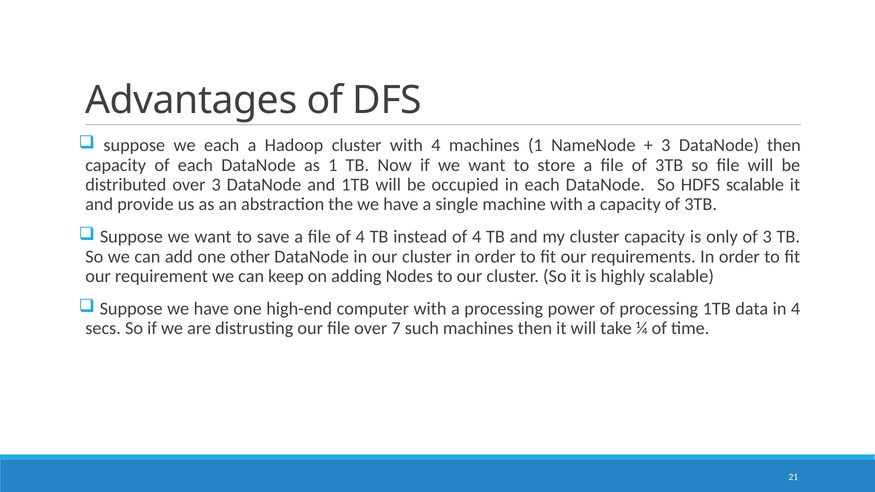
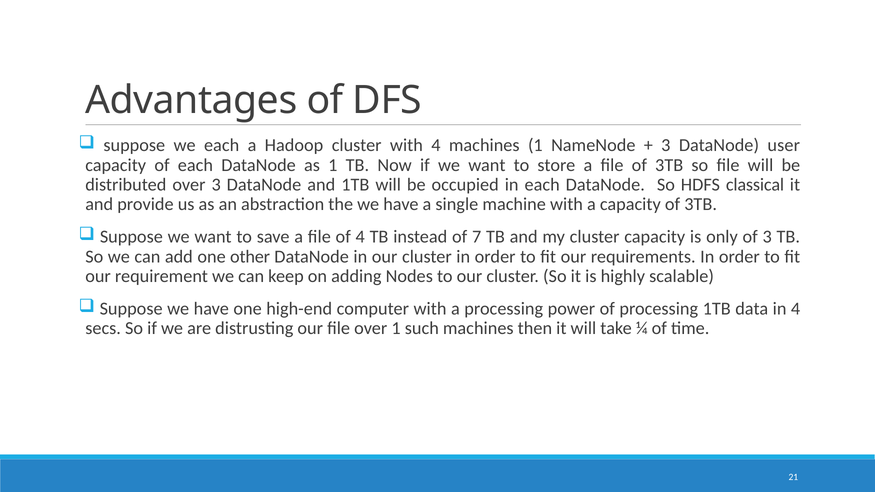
DataNode then: then -> user (784, 145)
HDFS scalable: scalable -> classical (755, 185)
instead of 4: 4 -> 7 (477, 237)
over 7: 7 -> 1 (396, 329)
